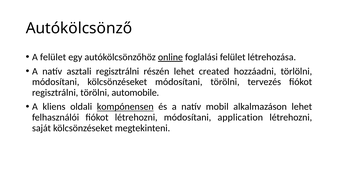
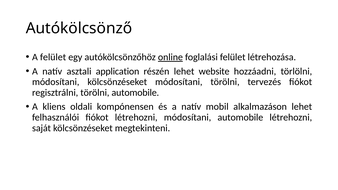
asztali regisztrálni: regisztrálni -> application (118, 71)
created: created -> website (214, 71)
kompónensen underline: present -> none (125, 107)
módosítani application: application -> automobile (240, 117)
